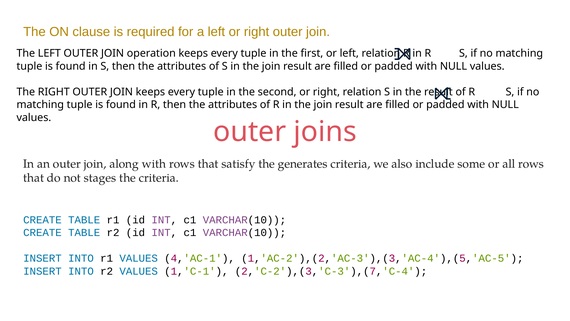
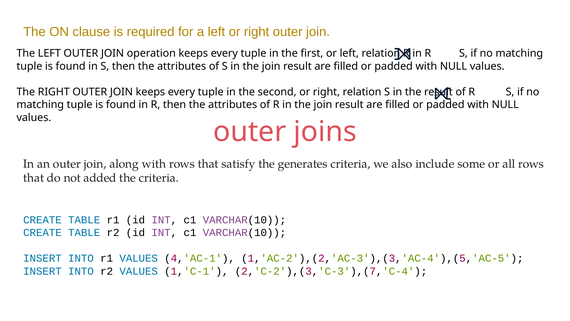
stages: stages -> added (100, 178)
